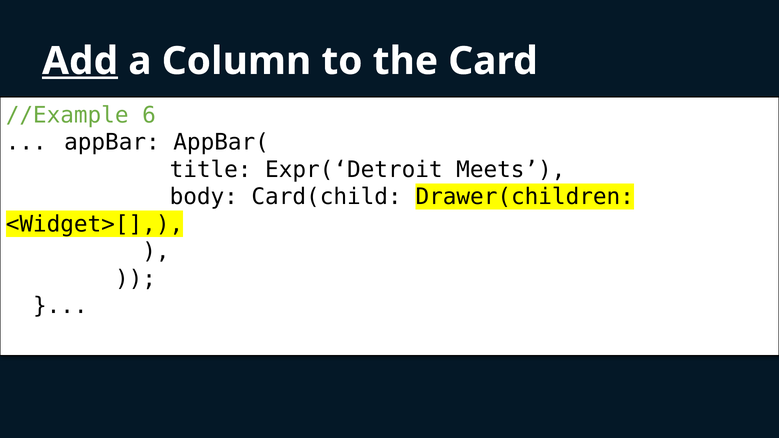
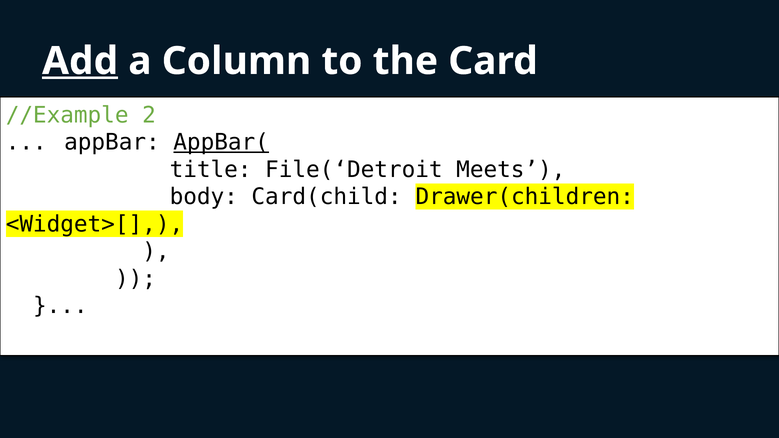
6: 6 -> 2 (149, 115)
AppBar( underline: none -> present (221, 142)
Expr(‘Detroit: Expr(‘Detroit -> File(‘Detroit (354, 170)
